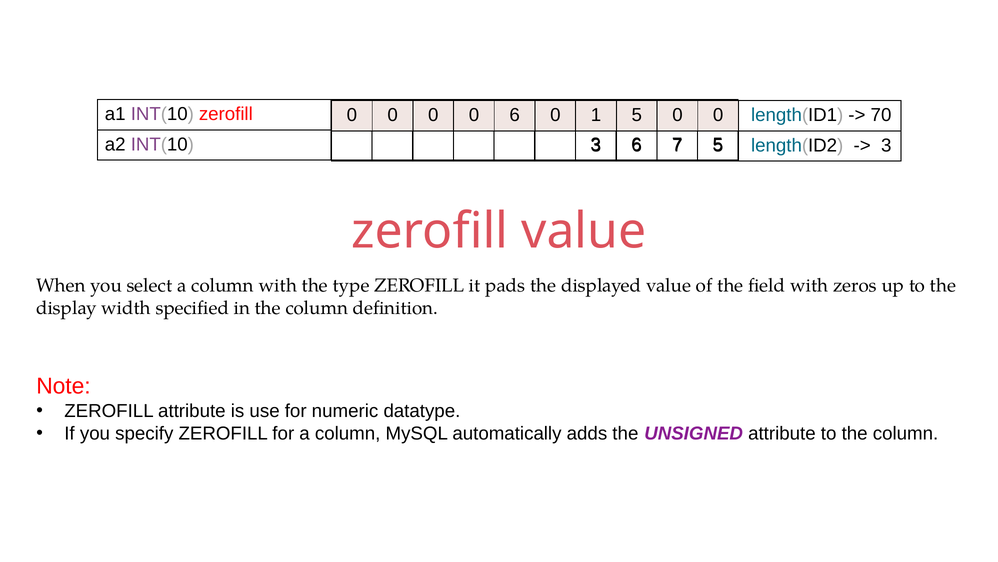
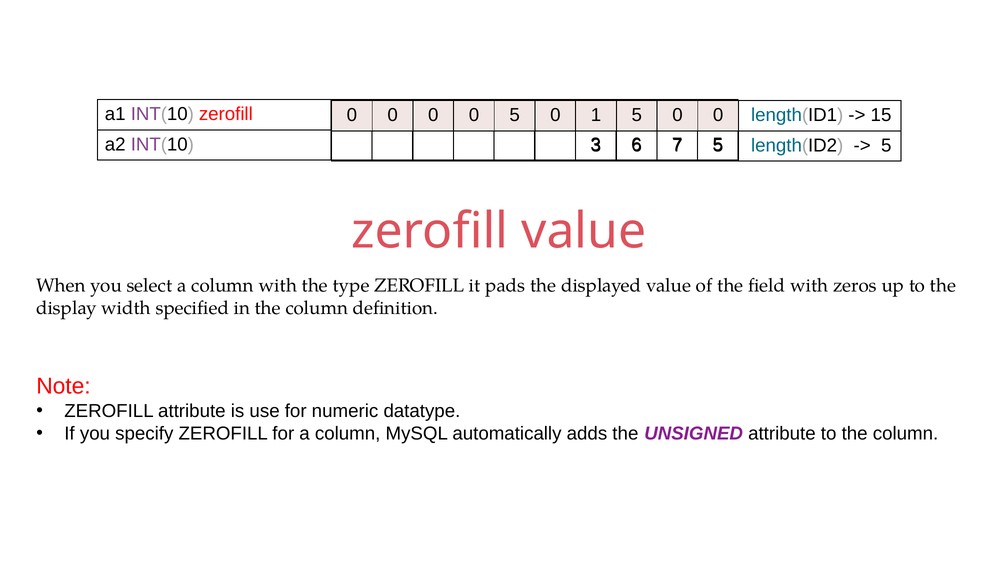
0 6: 6 -> 5 (515, 115)
70: 70 -> 15 (881, 115)
3: 3 -> 5 (886, 145)
